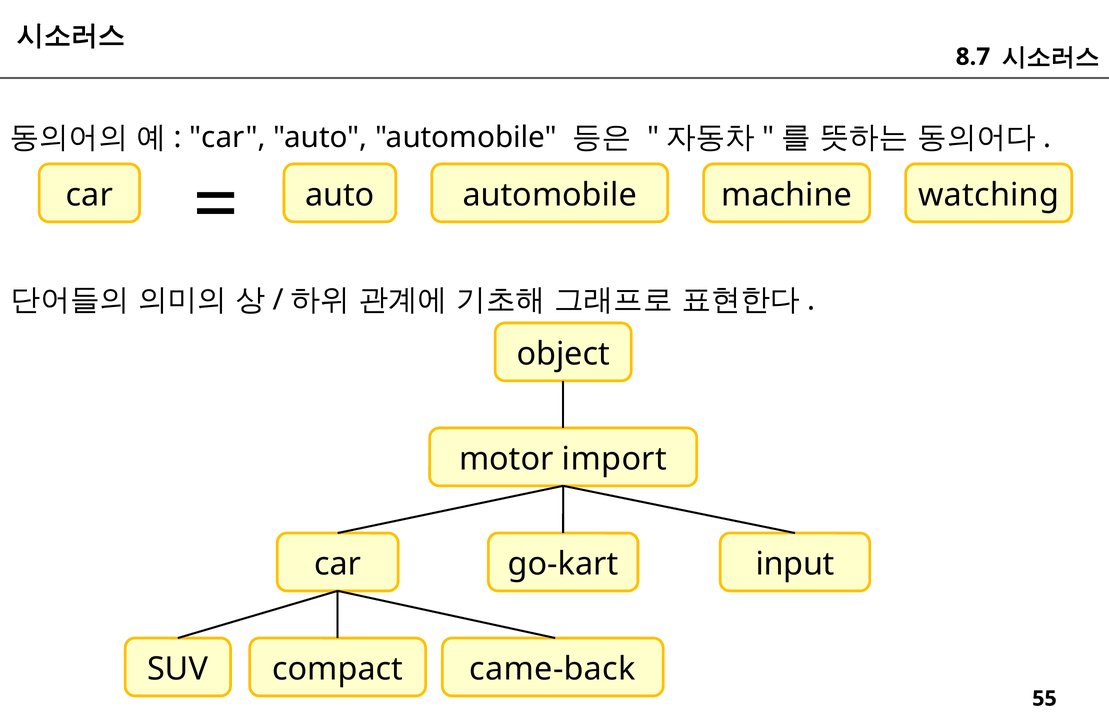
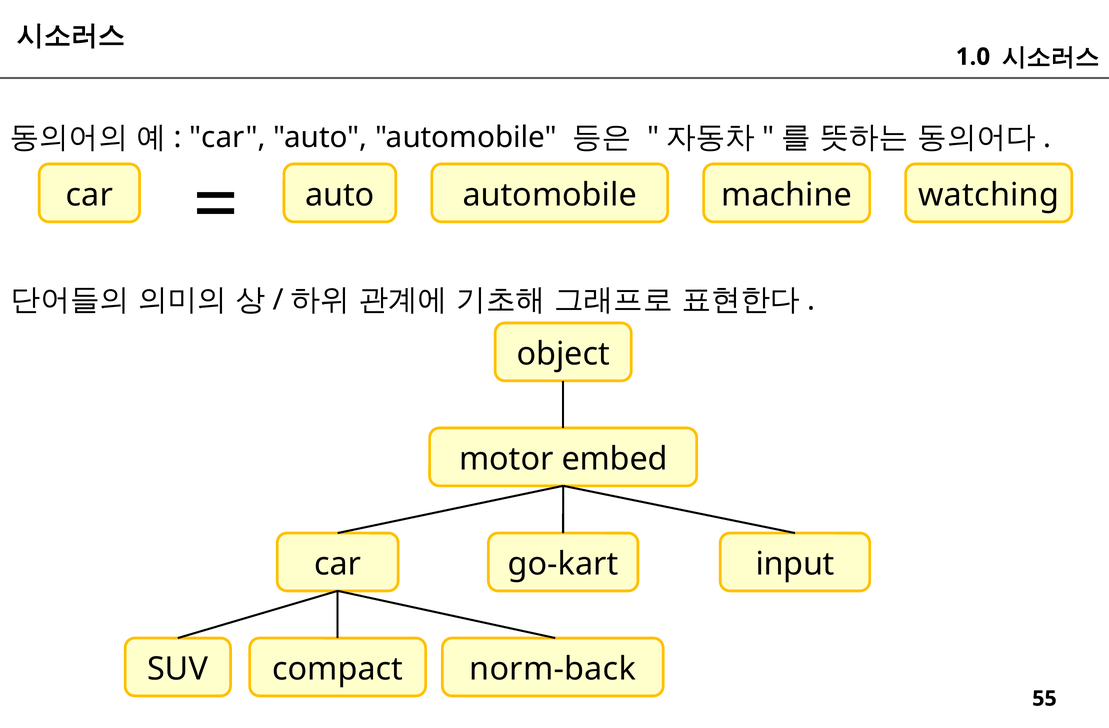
8.7: 8.7 -> 1.0 (973, 57)
import: import -> embed (615, 459)
came-back: came-back -> norm-back (553, 670)
